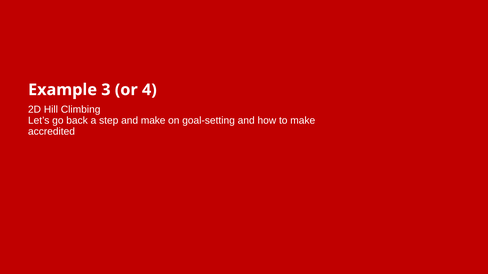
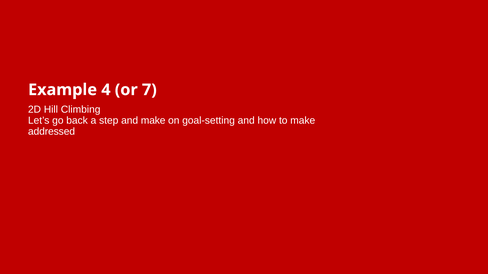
3: 3 -> 4 (106, 90)
4: 4 -> 7 (149, 90)
accredited: accredited -> addressed (52, 132)
